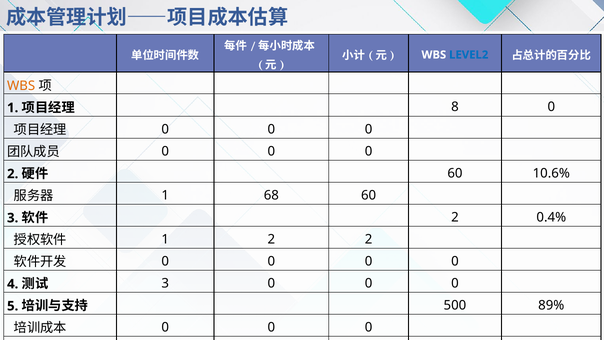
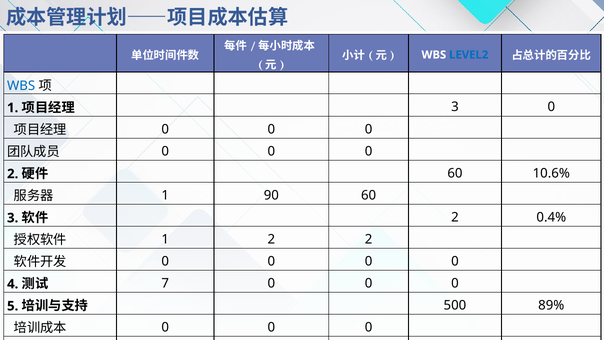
WBS colour: orange -> blue (21, 86)
8: 8 -> 3 (455, 107)
68: 68 -> 90 (271, 195)
3: 3 -> 7 (165, 283)
